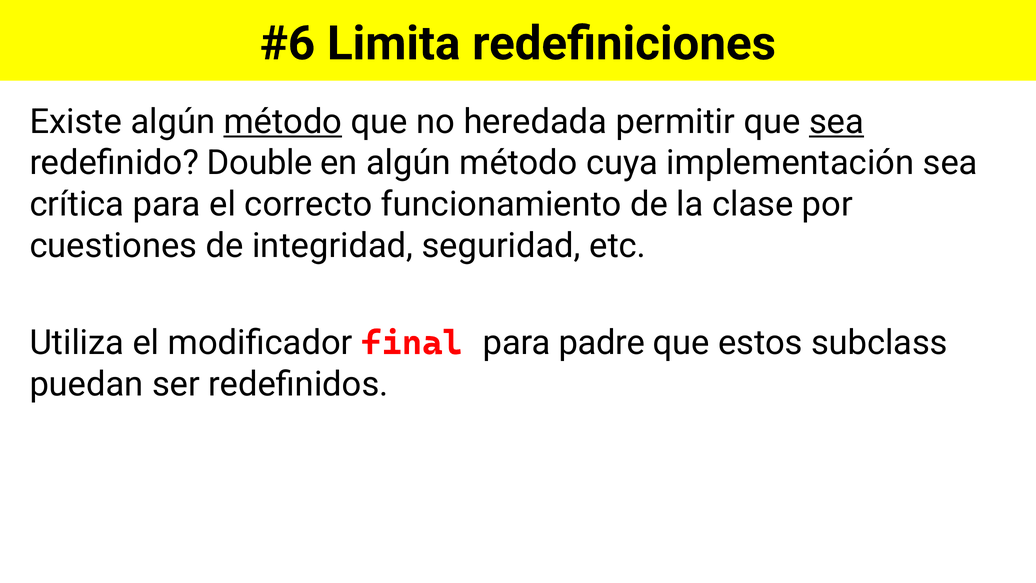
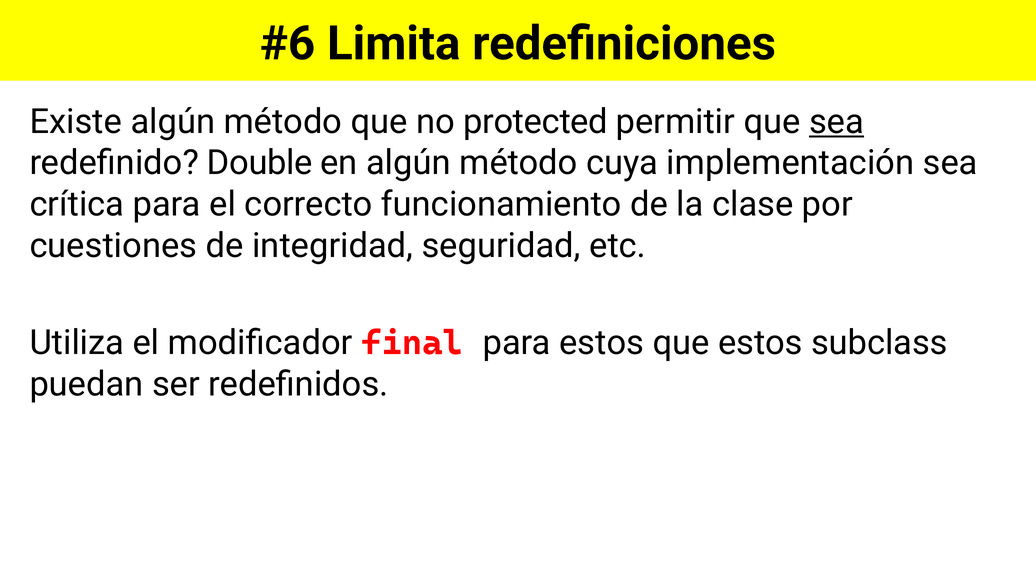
método underline: present -> none (283, 122)
heredada: heredada -> protected (536, 122)
para padre: padre -> estos (602, 343)
